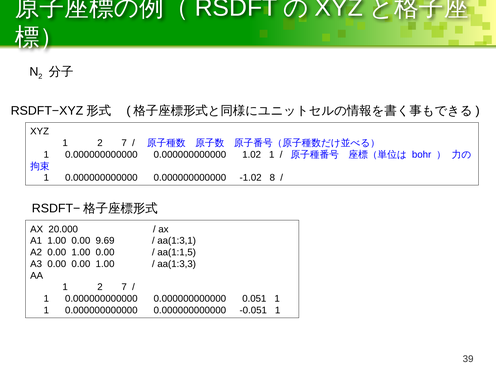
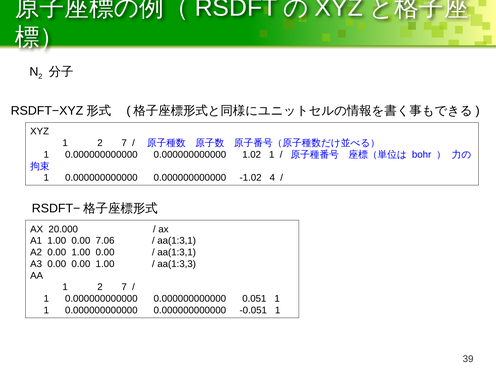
8: 8 -> 4 (272, 178)
9.69: 9.69 -> 7.06 (105, 241)
aa(1:1,5: aa(1:1,5 -> aa(1:3,1 (177, 252)
